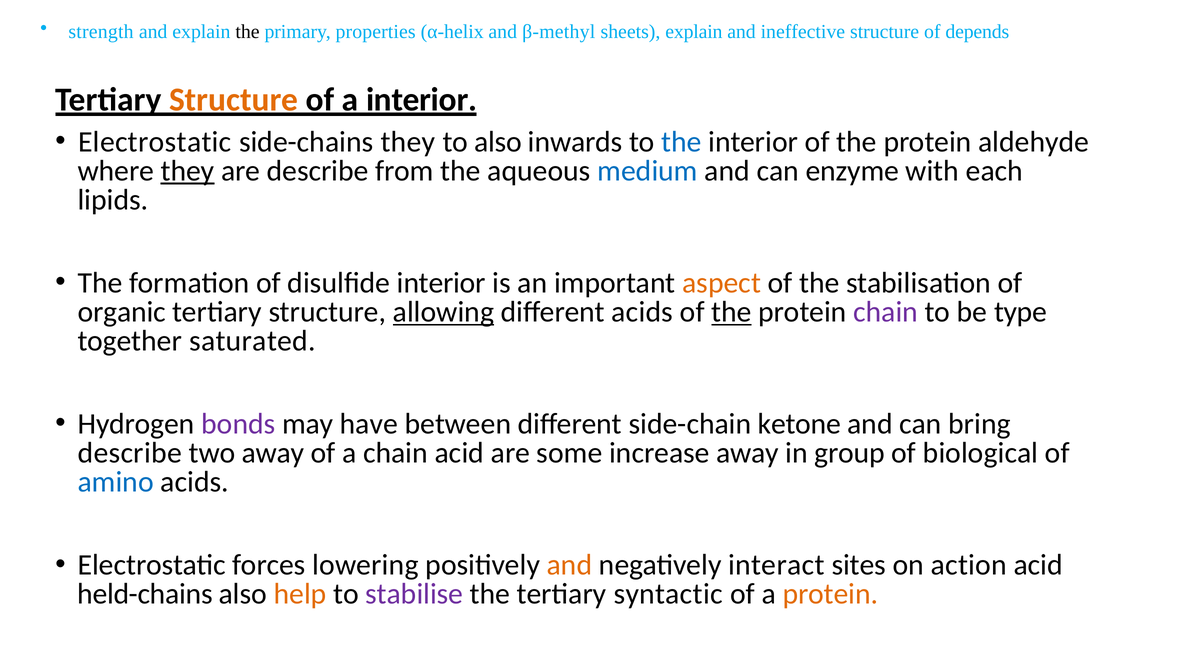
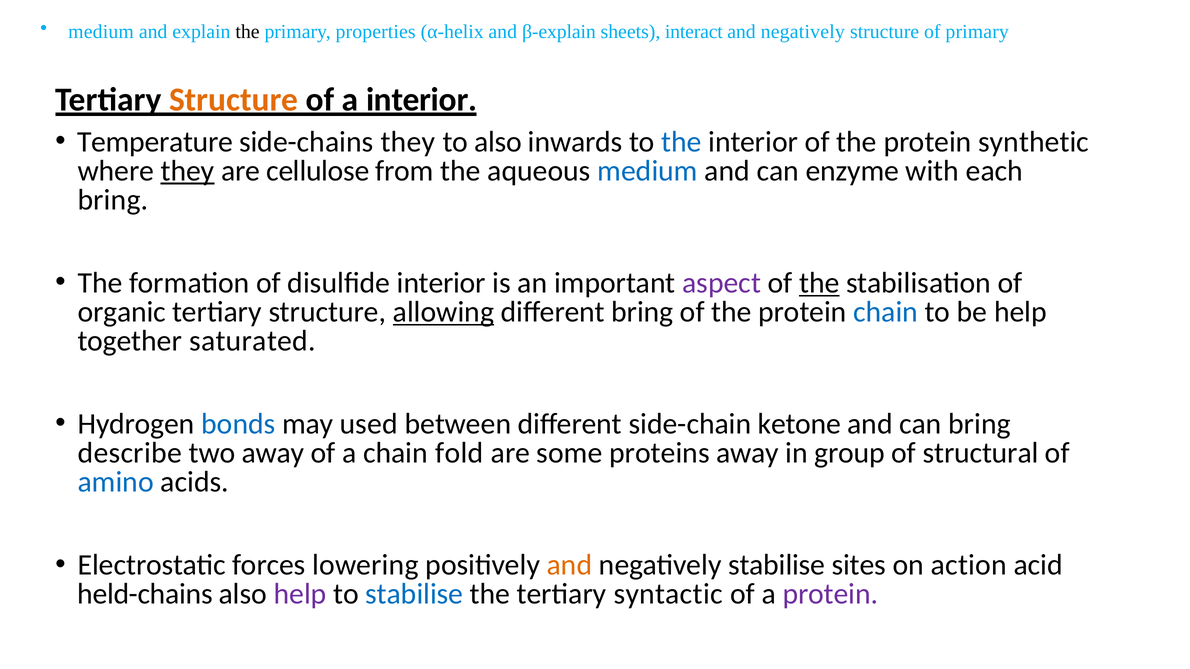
strength: strength -> medium (101, 32)
β-methyl: β-methyl -> β-explain (559, 32)
sheets explain: explain -> interact (694, 32)
ineffective: ineffective -> negatively (803, 32)
of depends: depends -> primary (977, 32)
Electrostatic: Electrostatic -> Temperature (155, 142)
aldehyde: aldehyde -> synthetic (1034, 142)
are describe: describe -> cellulose (318, 171)
lipids: lipids -> bring (113, 200)
aspect colour: orange -> purple (722, 283)
the underline: none -> present (819, 283)
different acids: acids -> bring (642, 312)
the underline: present -> none (732, 312)
chain colour: purple -> blue (886, 312)
be type: type -> help (1020, 312)
bonds colour: purple -> blue (238, 424)
have: have -> used (369, 424)
chain acid: acid -> fold (459, 453)
increase: increase -> proteins (659, 453)
biological: biological -> structural (981, 453)
negatively interact: interact -> stabilise (777, 565)
help colour: orange -> purple (300, 594)
stabilise colour: purple -> blue (414, 594)
protein colour: orange -> purple (830, 594)
